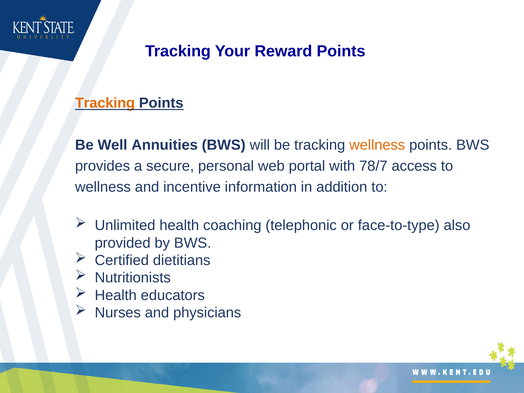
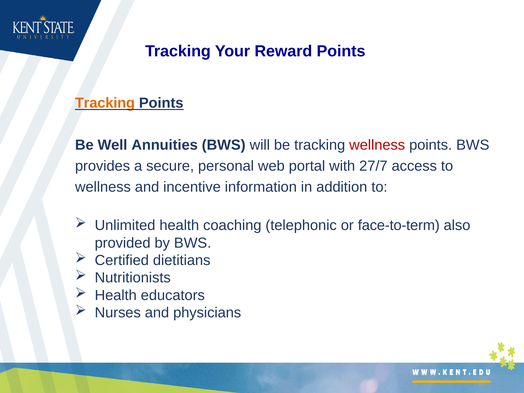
wellness colour: orange -> red (377, 145)
78/7: 78/7 -> 27/7 (373, 166)
face-to-type: face-to-type -> face-to-term (399, 225)
